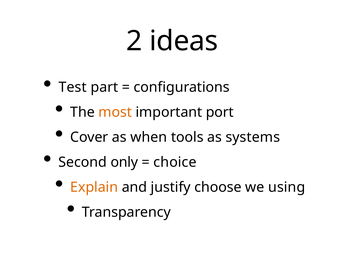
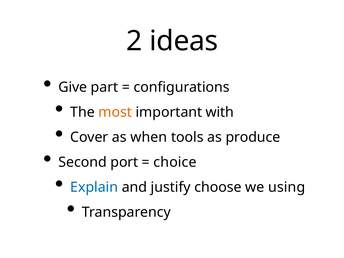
Test: Test -> Give (73, 87)
port: port -> with (220, 112)
systems: systems -> produce (253, 137)
only: only -> port (124, 162)
Explain colour: orange -> blue (94, 187)
